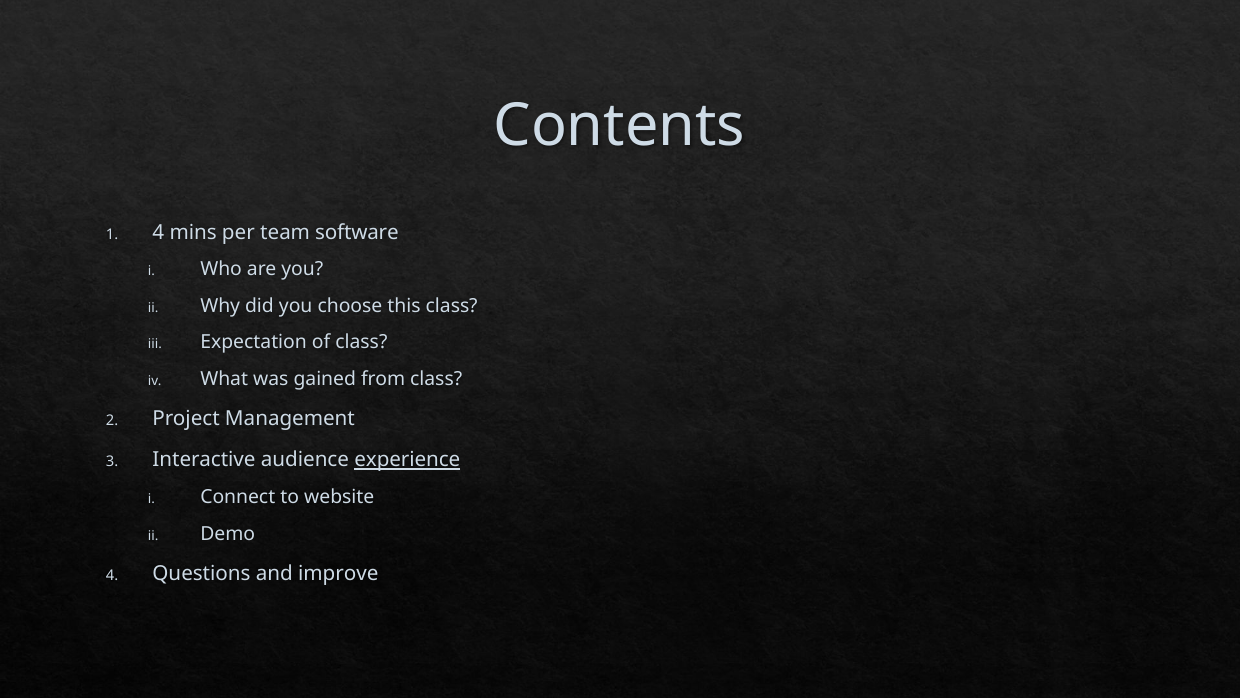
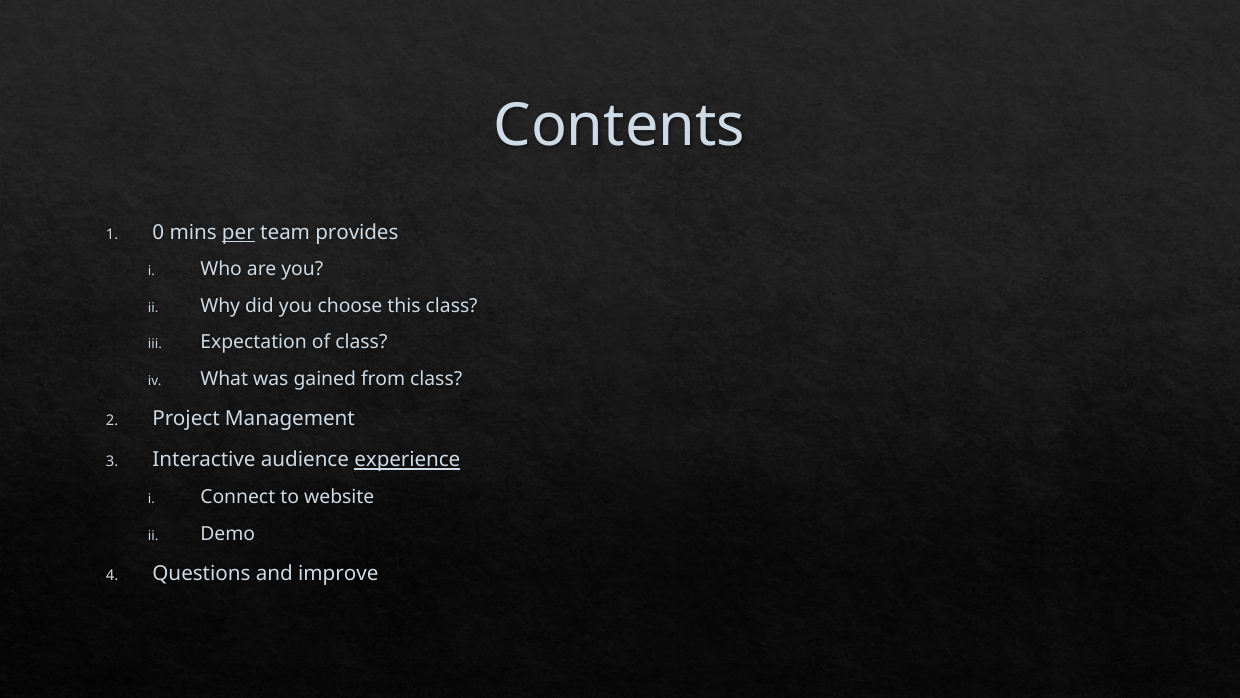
4: 4 -> 0 (158, 232)
per underline: none -> present (238, 232)
software: software -> provides (357, 232)
